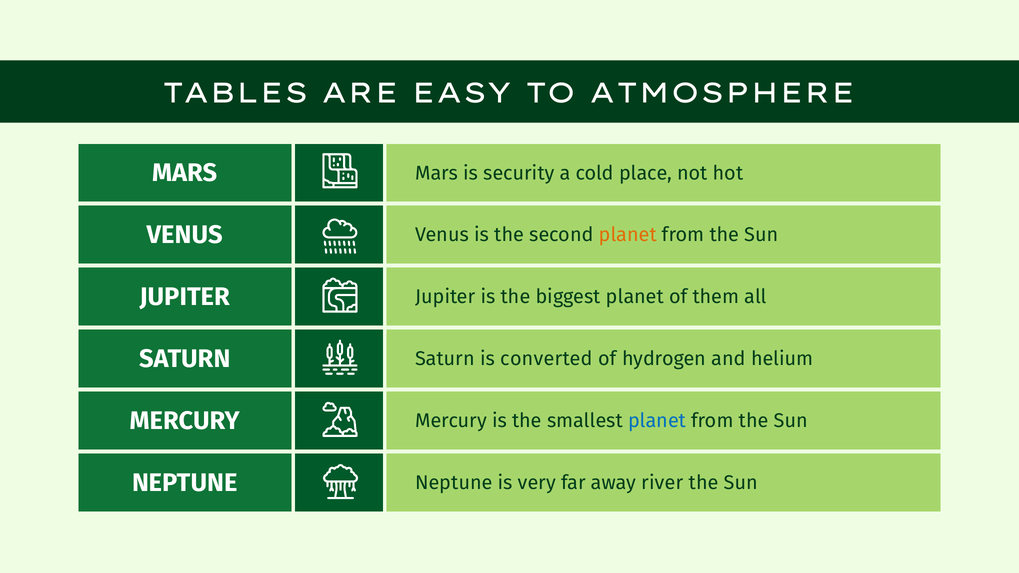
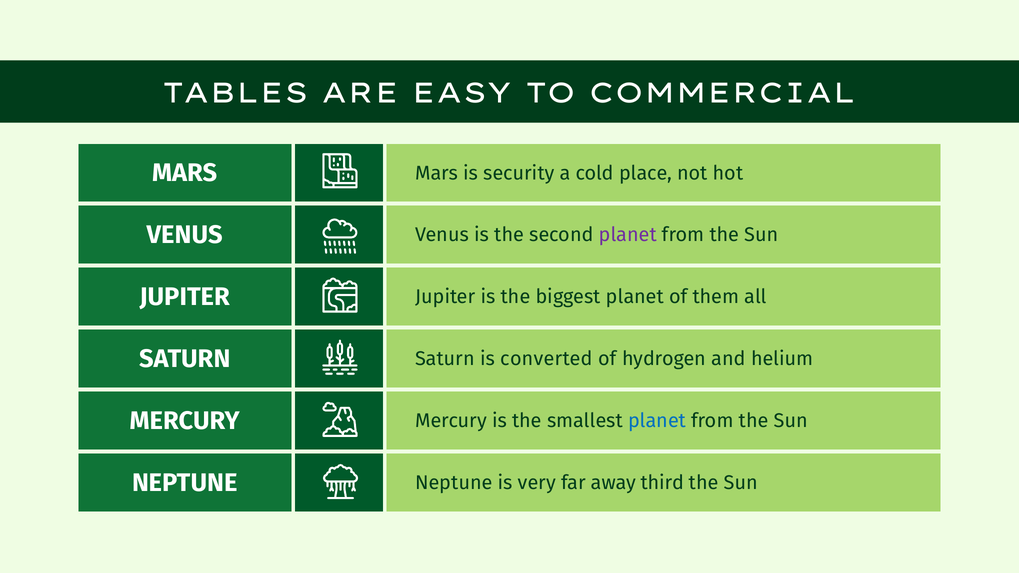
ATMOSPHERE: ATMOSPHERE -> COMMERCIAL (723, 94)
planet colour: orange -> purple (628, 235)
river: river -> third (662, 483)
